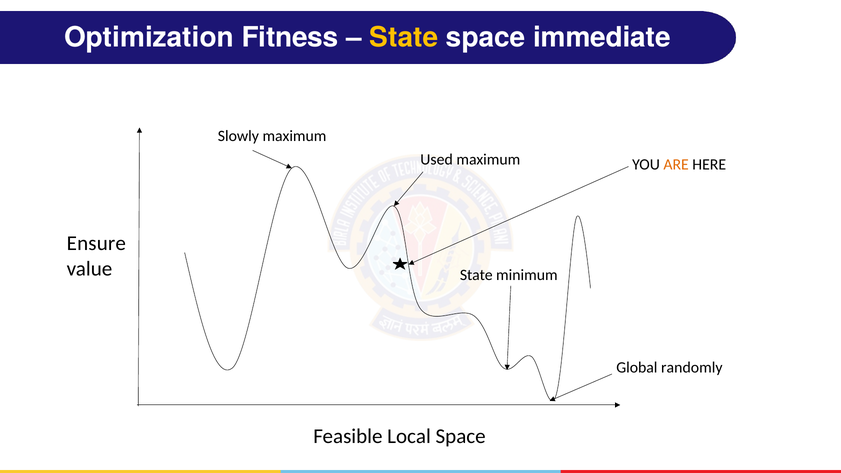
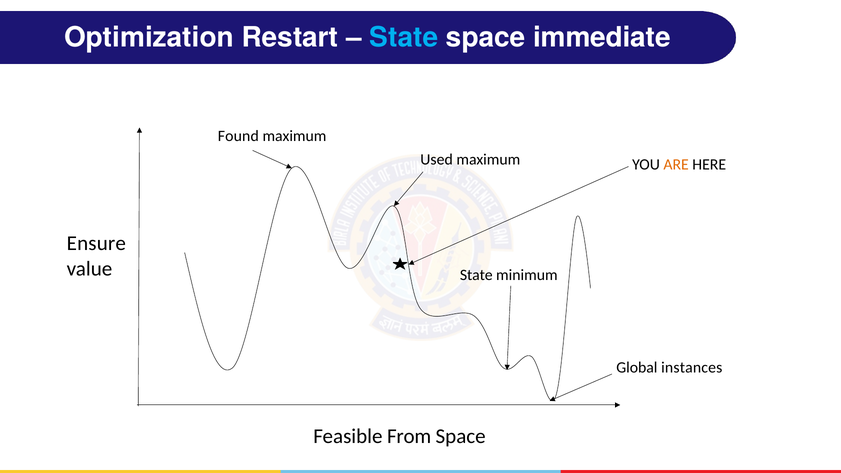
Fitness: Fitness -> Restart (290, 37)
State colour: yellow -> light blue (404, 37)
Slowly: Slowly -> Found (238, 136)
randomly: randomly -> instances (692, 368)
Local: Local -> From (409, 436)
